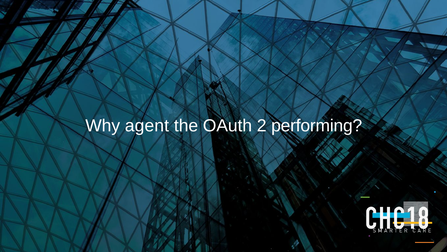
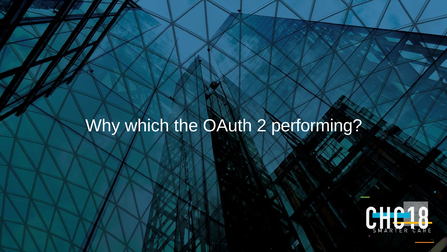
agent: agent -> which (147, 126)
